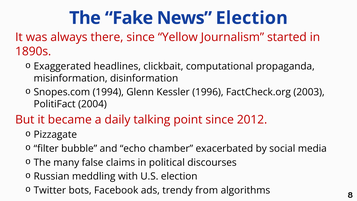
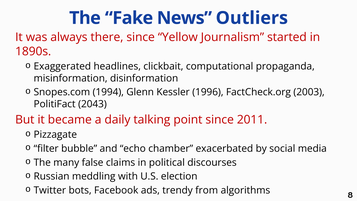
News Election: Election -> Outliers (252, 18)
2004: 2004 -> 2043 (92, 104)
2012: 2012 -> 2011 (252, 120)
